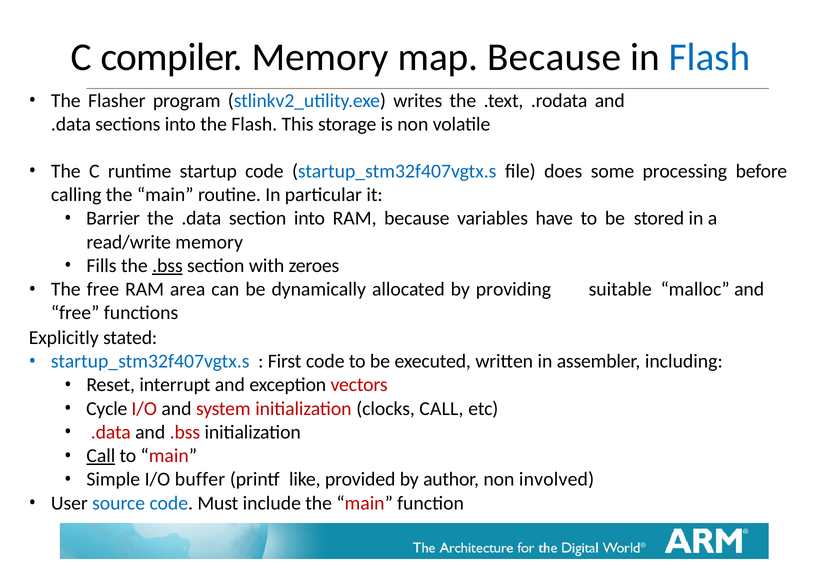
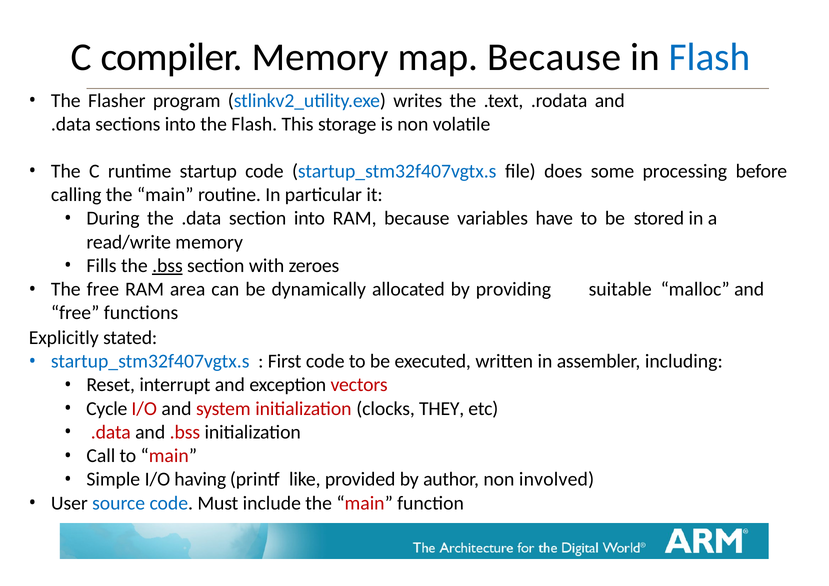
Barrier: Barrier -> During (113, 218)
clocks CALL: CALL -> THEY (442, 408)
Call underline: present -> none (101, 456)
buffer: buffer -> having (200, 479)
